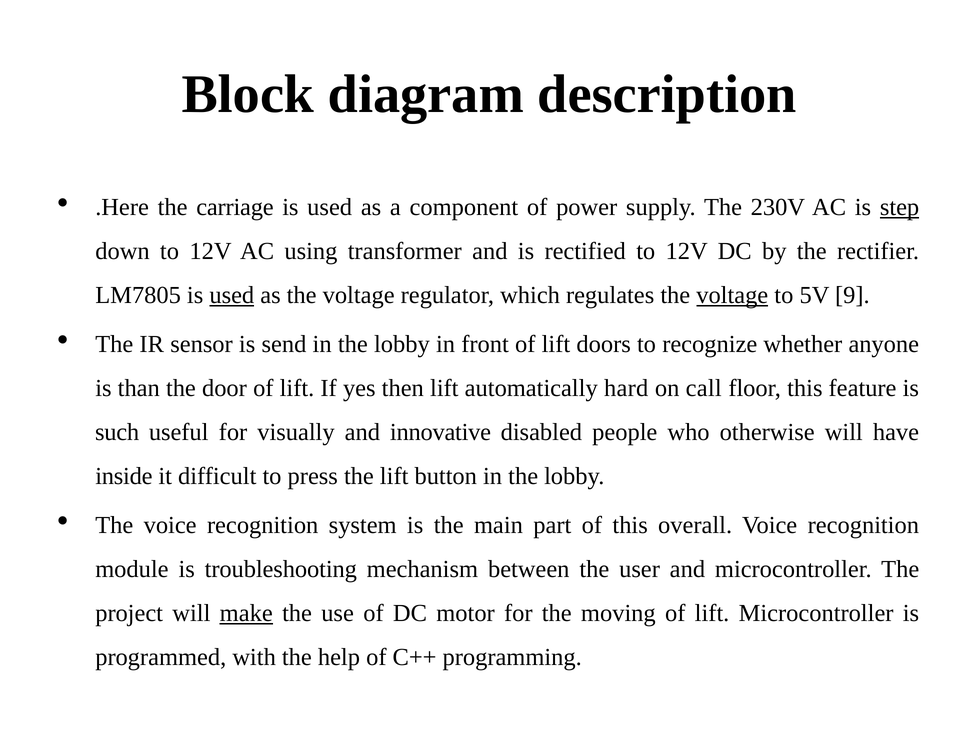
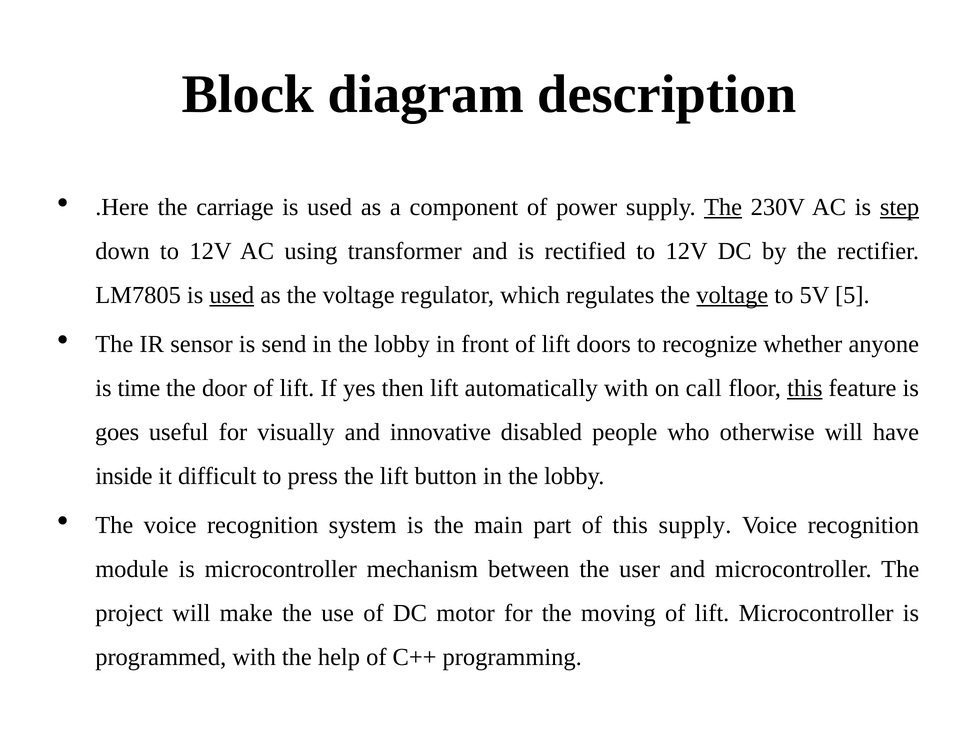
The underline: none -> present (723, 207)
9: 9 -> 5 (852, 295)
than: than -> time (139, 388)
automatically hard: hard -> with (626, 388)
this underline: none -> present (805, 388)
such: such -> goes (117, 432)
this overall: overall -> supply (695, 525)
is troubleshooting: troubleshooting -> microcontroller (281, 569)
make underline: present -> none (246, 614)
